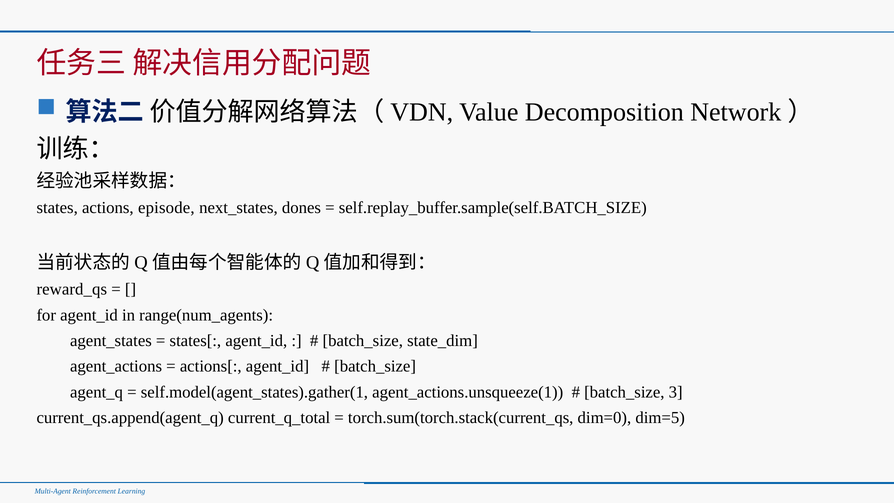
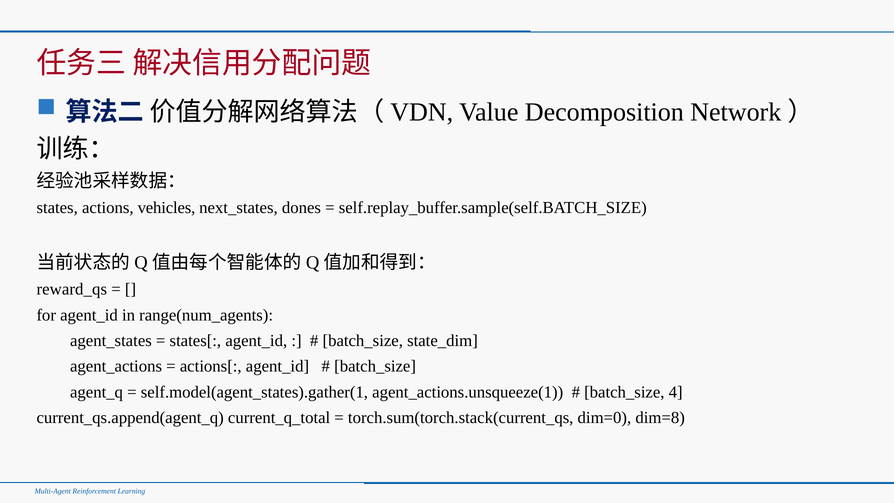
episode: episode -> vehicles (166, 208)
3: 3 -> 4 (676, 392)
dim=5: dim=5 -> dim=8 (660, 418)
